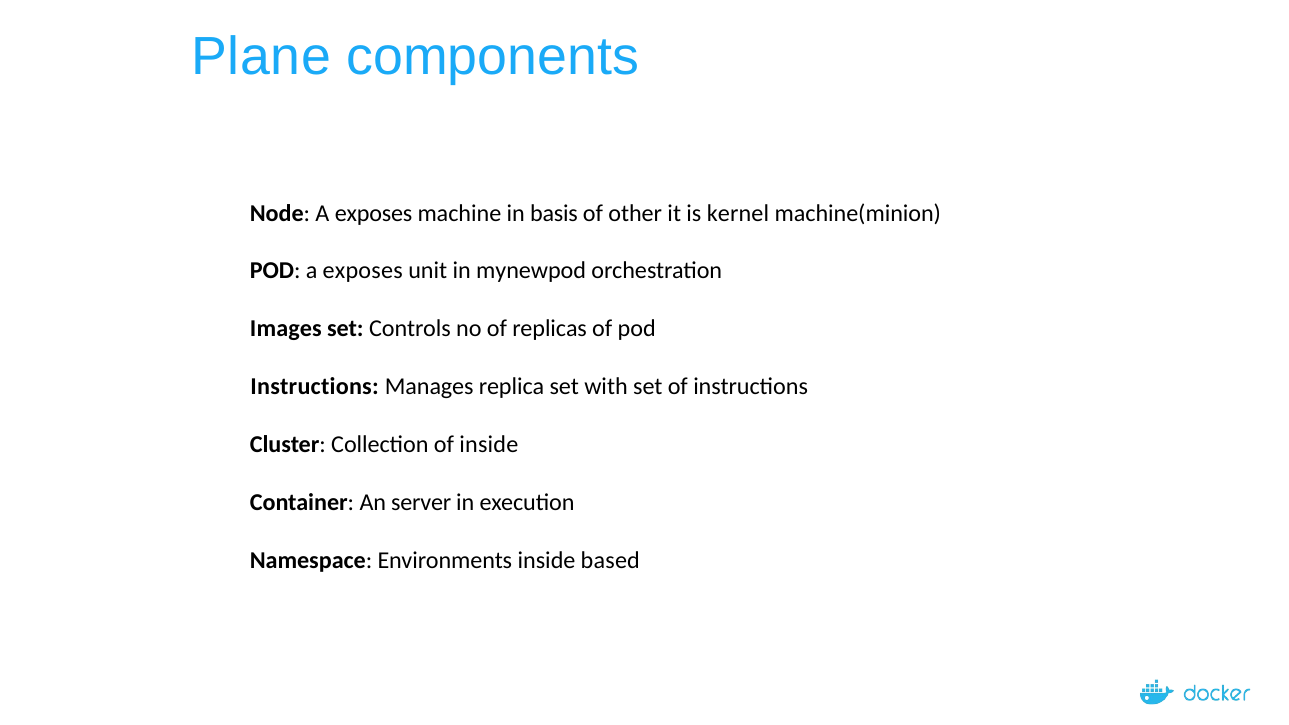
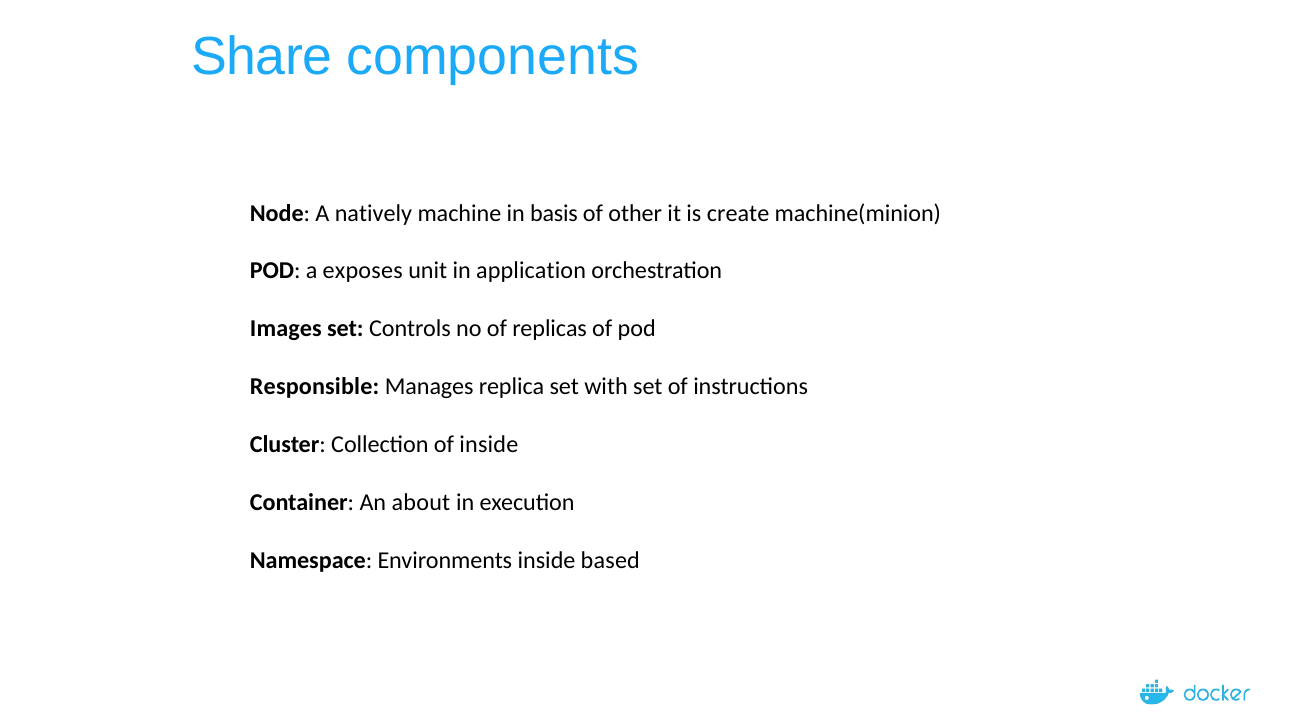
Plane: Plane -> Share (262, 57)
Node A exposes: exposes -> natively (373, 213)
kernel: kernel -> create (738, 213)
mynewpod: mynewpod -> application (531, 271)
Instructions: Instructions -> Responsible (315, 387)
server: server -> about (421, 503)
